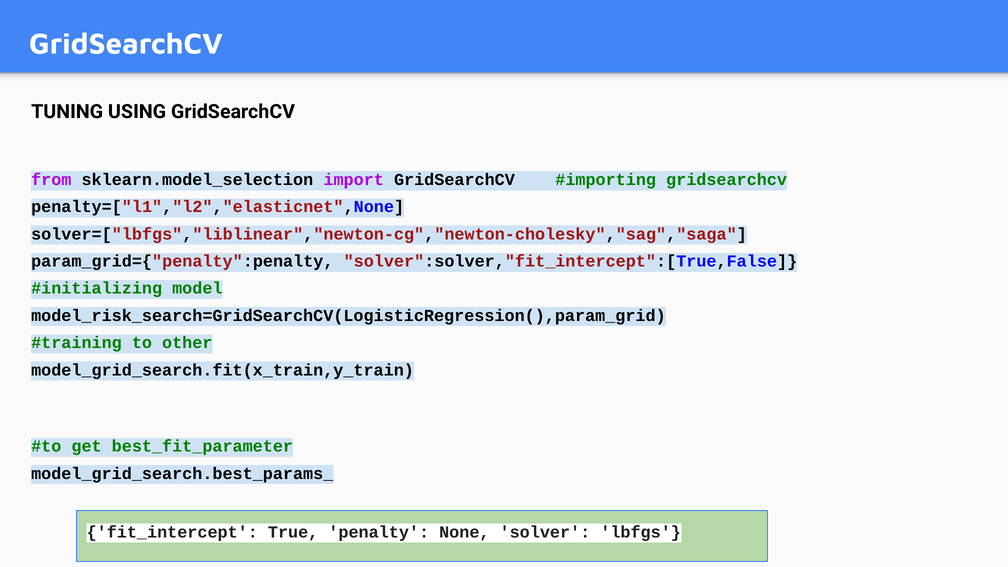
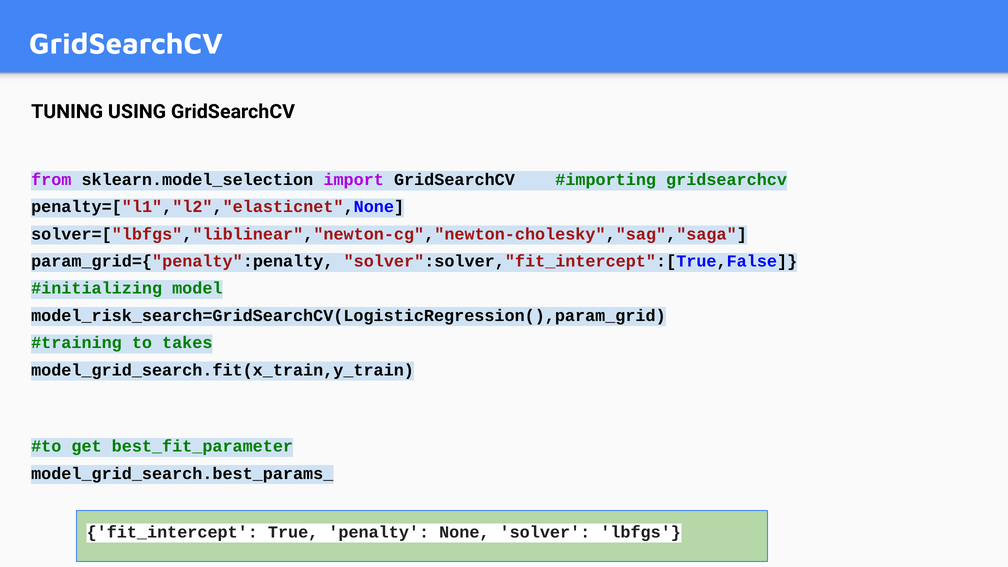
other: other -> takes (187, 343)
